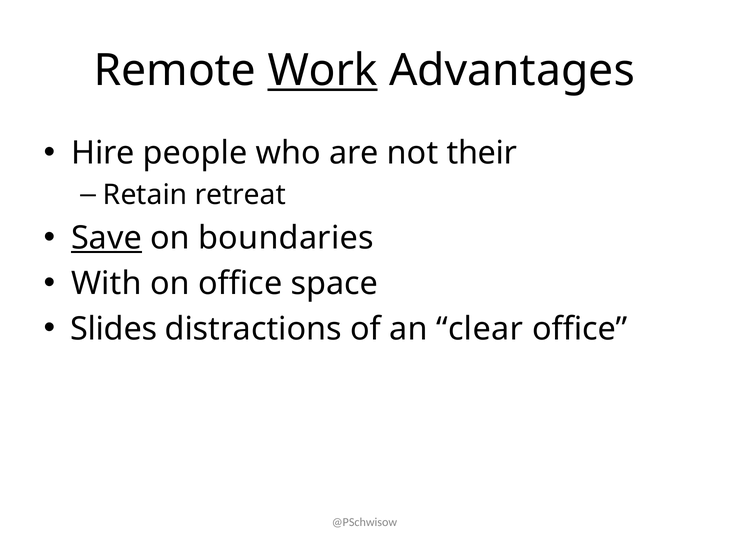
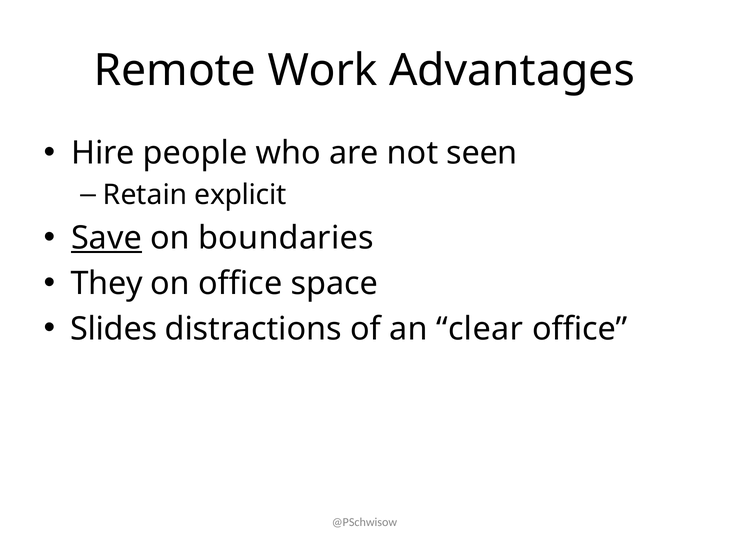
Work underline: present -> none (323, 71)
their: their -> seen (482, 153)
retreat: retreat -> explicit (240, 195)
With: With -> They (107, 283)
